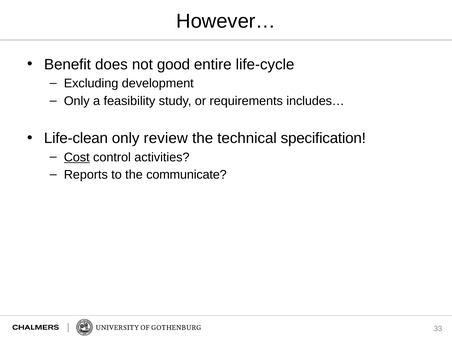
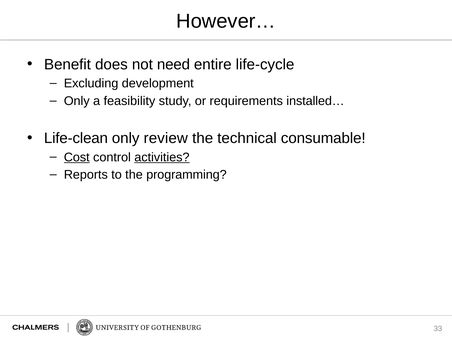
good: good -> need (173, 64)
includes…: includes… -> installed… (315, 101)
specification: specification -> consumable (323, 138)
activities underline: none -> present (162, 157)
communicate: communicate -> programming (186, 175)
